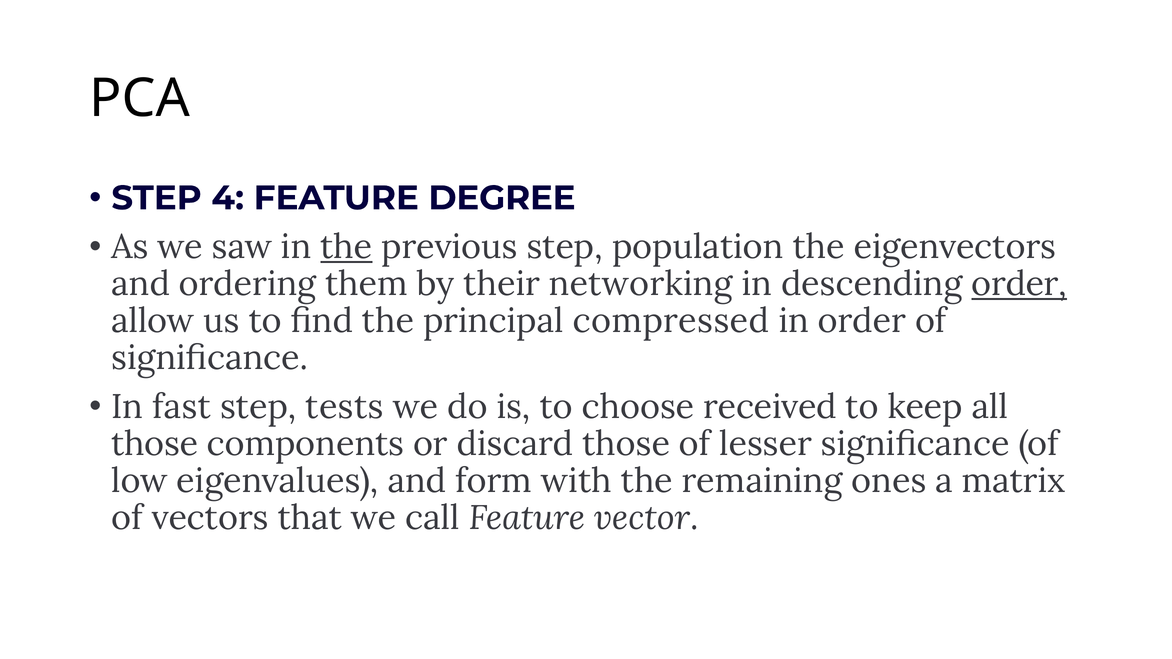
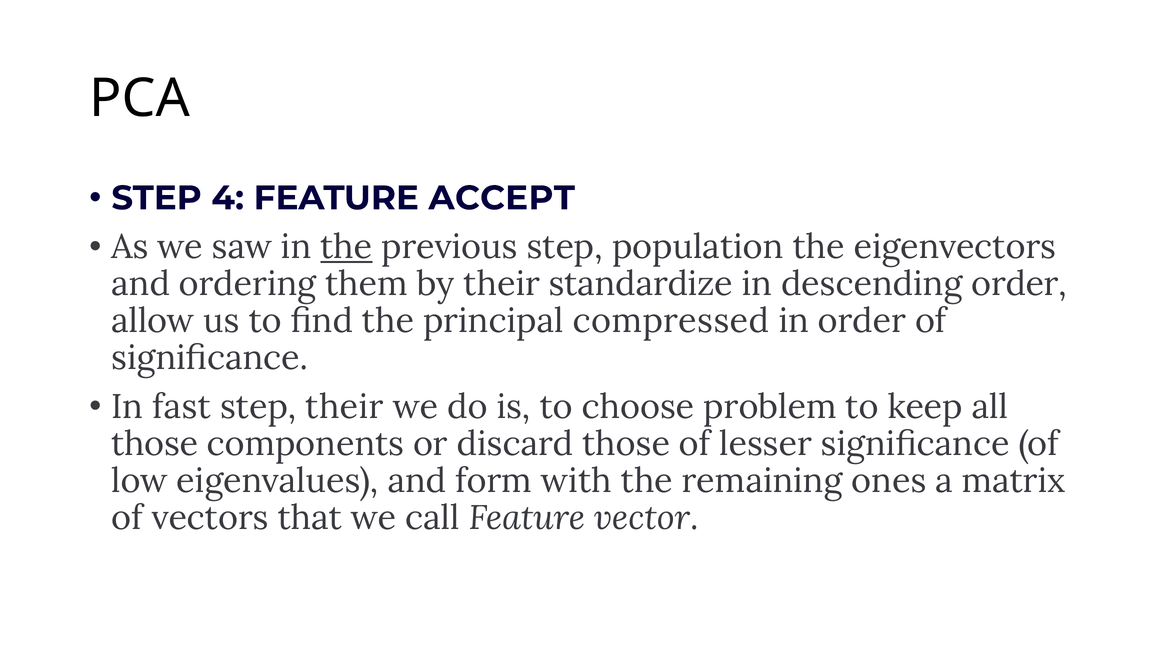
DEGREE: DEGREE -> ACCEPT (502, 198)
networking: networking -> standardize (641, 284)
order underline: present -> none (1019, 284)
step tests: tests -> their (344, 407)
received: received -> problem (770, 407)
